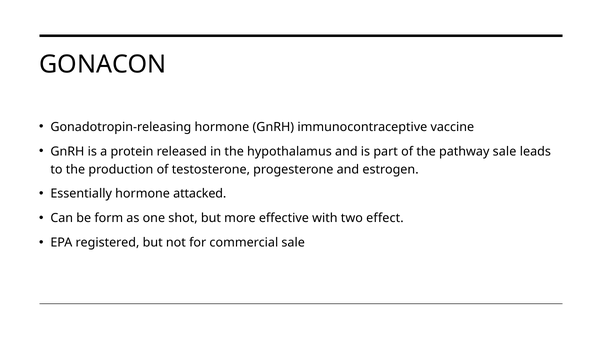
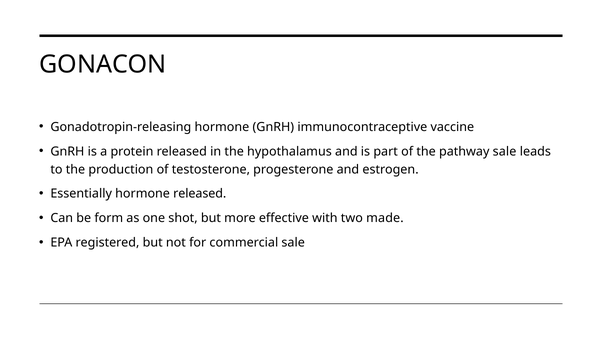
hormone attacked: attacked -> released (200, 194)
effect: effect -> made (385, 218)
